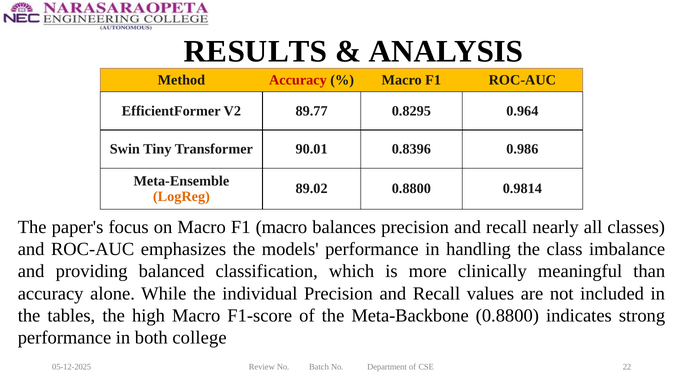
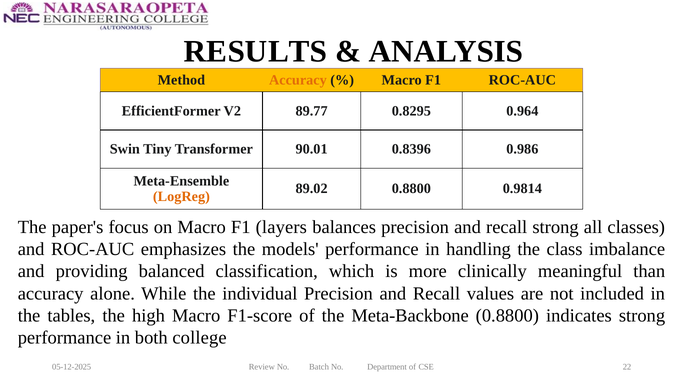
Accuracy colour: red -> orange (298, 80)
F1 macro: macro -> layers (281, 227)
recall nearly: nearly -> strong (556, 227)
